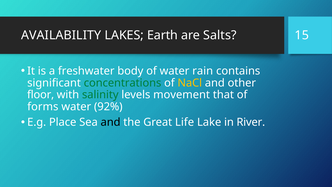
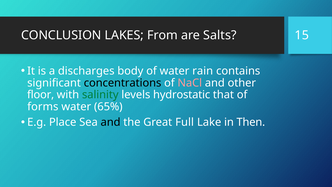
AVAILABILITY: AVAILABILITY -> CONCLUSION (61, 35)
Earth: Earth -> From (162, 35)
freshwater: freshwater -> discharges (86, 71)
concentrations colour: green -> black (123, 83)
NaCl colour: yellow -> pink (190, 83)
movement: movement -> hydrostatic (182, 95)
92%: 92% -> 65% (108, 107)
Life: Life -> Full (185, 122)
River: River -> Then (251, 122)
